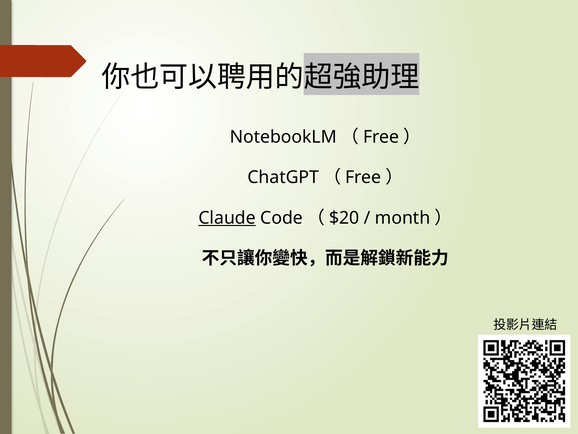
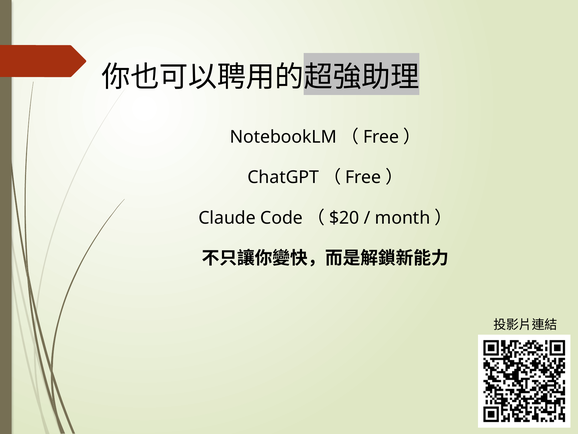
Claude underline: present -> none (227, 218)
